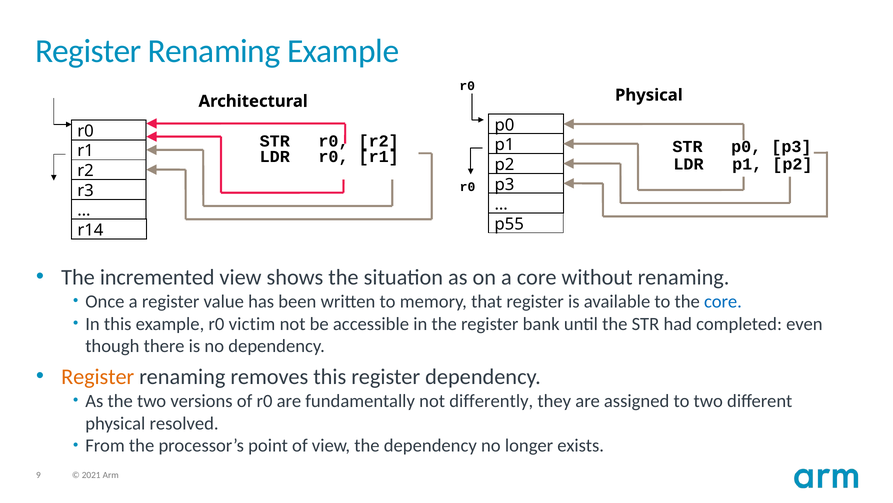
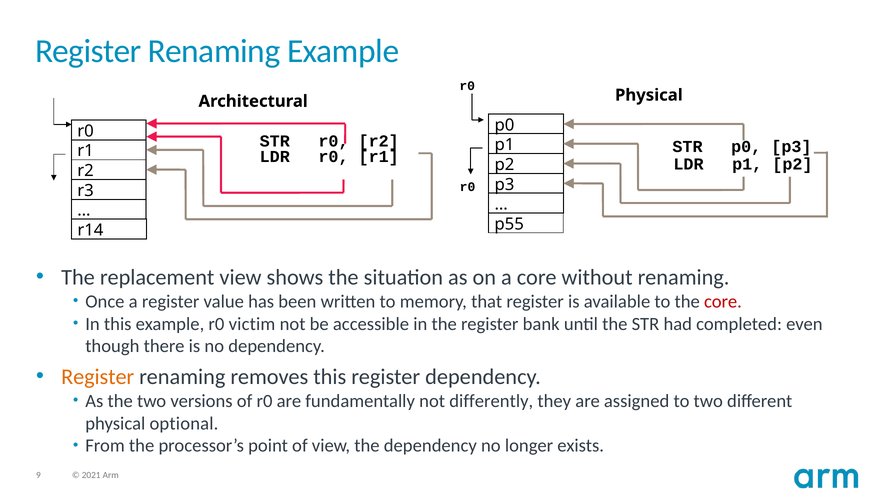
incremented: incremented -> replacement (157, 277)
core colour: blue -> red (723, 301)
resolved: resolved -> optional (184, 423)
